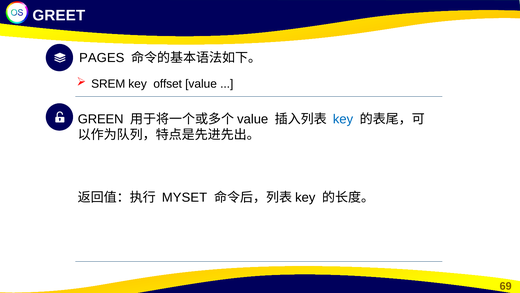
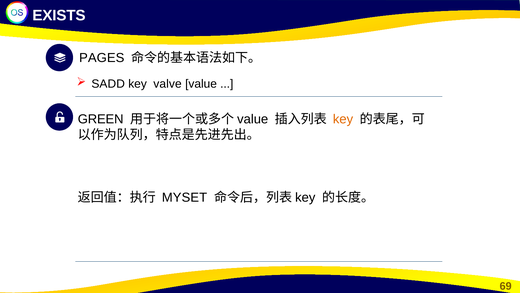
GREET: GREET -> EXISTS (59, 15)
SREM: SREM -> SADD (108, 84)
offset: offset -> valve (168, 84)
key colour: blue -> orange (343, 119)
